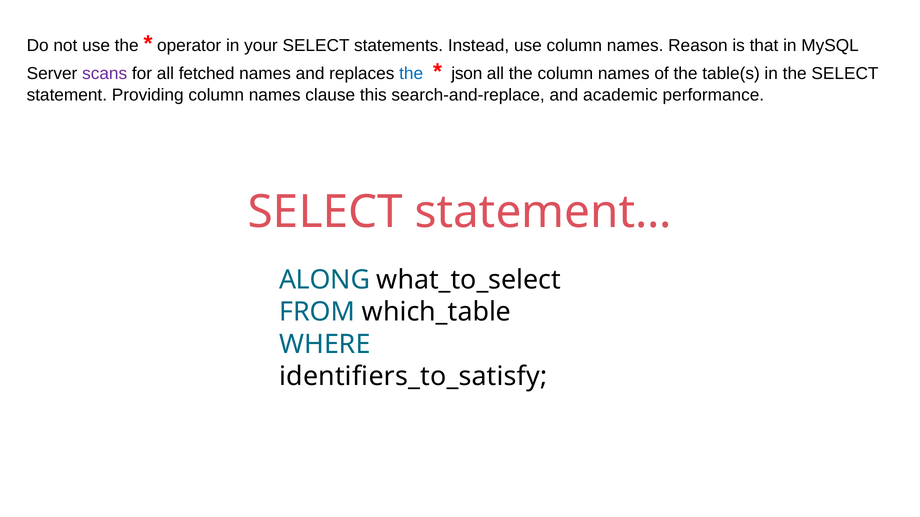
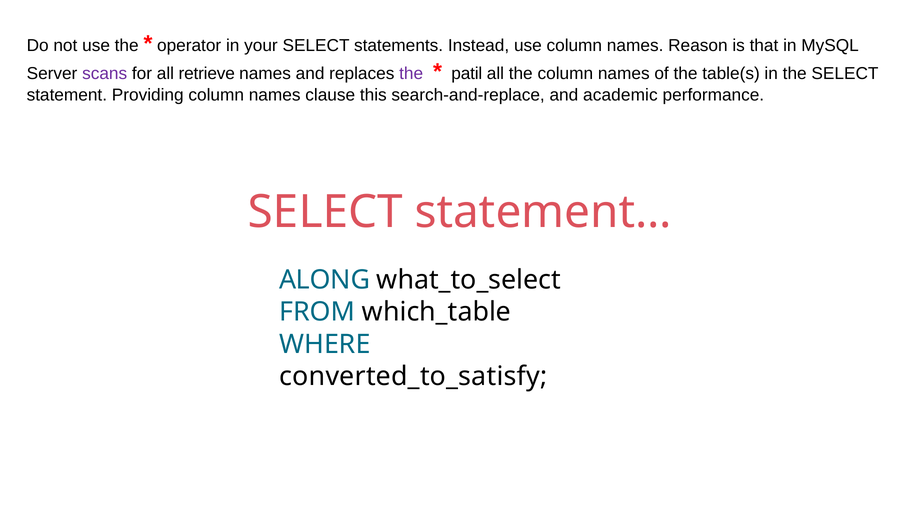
fetched: fetched -> retrieve (207, 73)
the colour: blue -> purple (411, 73)
json: json -> patil (467, 73)
identifiers_to_satisfy: identifiers_to_satisfy -> converted_to_satisfy (413, 377)
